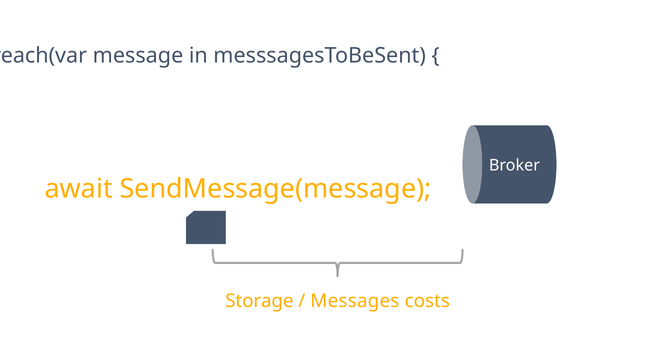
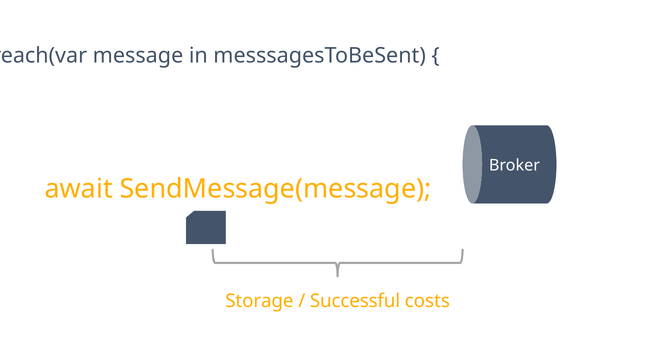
Messages: Messages -> Successful (355, 301)
